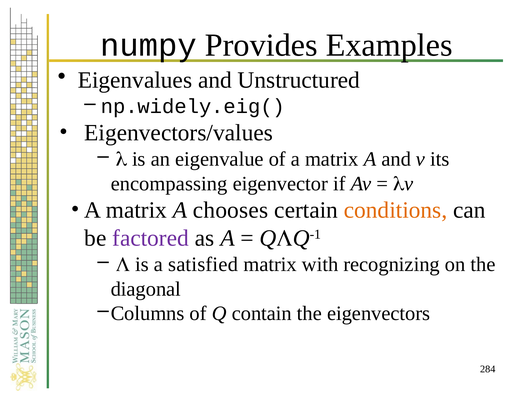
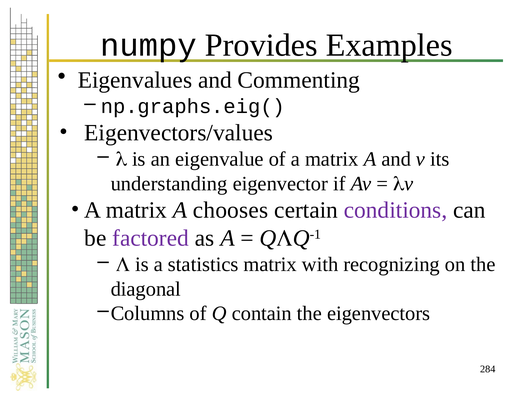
Unstructured: Unstructured -> Commenting (299, 80)
np.widely.eig(: np.widely.eig( -> np.graphs.eig( (193, 106)
encompassing: encompassing -> understanding (169, 184)
conditions colour: orange -> purple (396, 210)
satisfied: satisfied -> statistics (203, 265)
